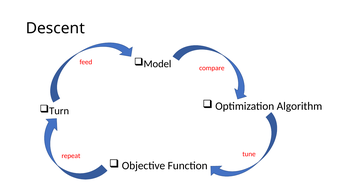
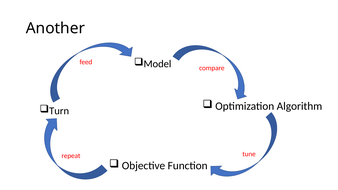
Descent: Descent -> Another (55, 28)
